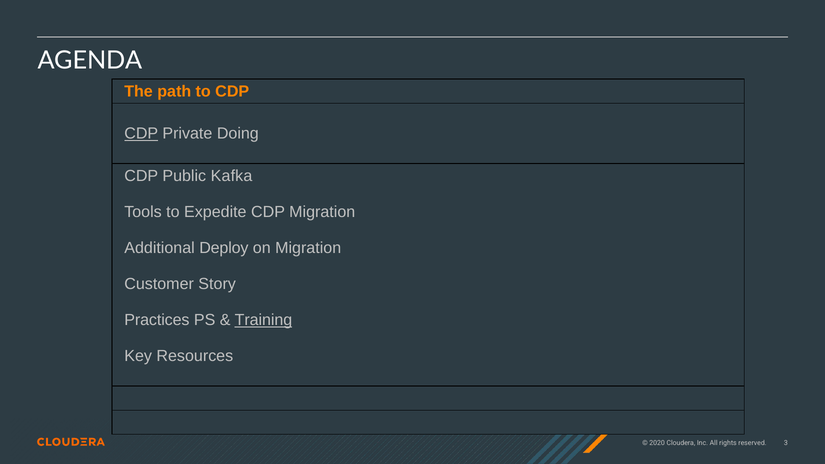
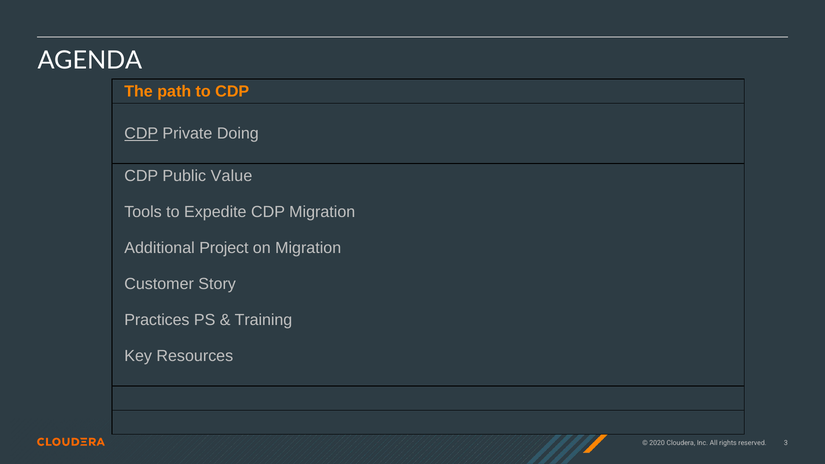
Kafka: Kafka -> Value (232, 176)
Deploy: Deploy -> Project (224, 248)
Training underline: present -> none (263, 320)
